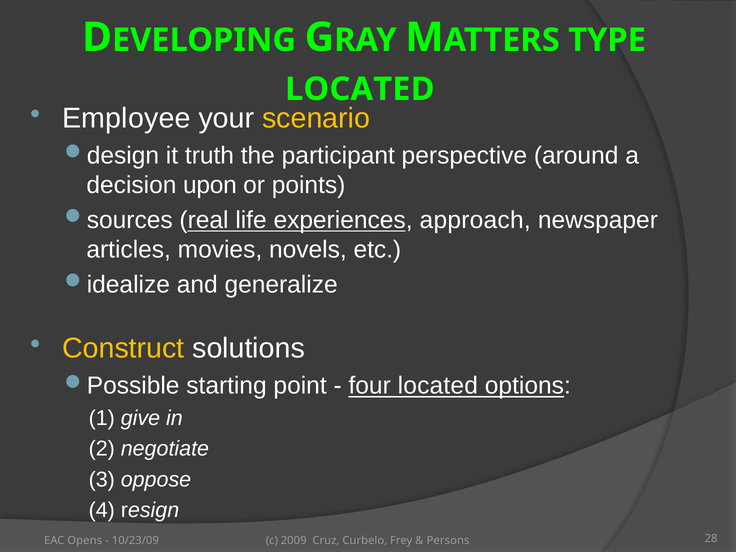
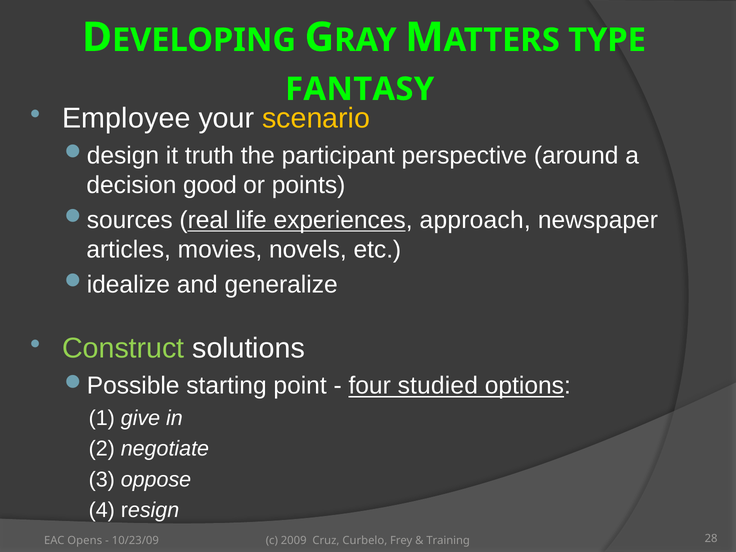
LOCATED: LOCATED -> FANTASY (360, 89)
upon: upon -> good (210, 185)
Construct colour: yellow -> light green (123, 349)
four located: located -> studied (438, 386)
Persons: Persons -> Training (448, 540)
